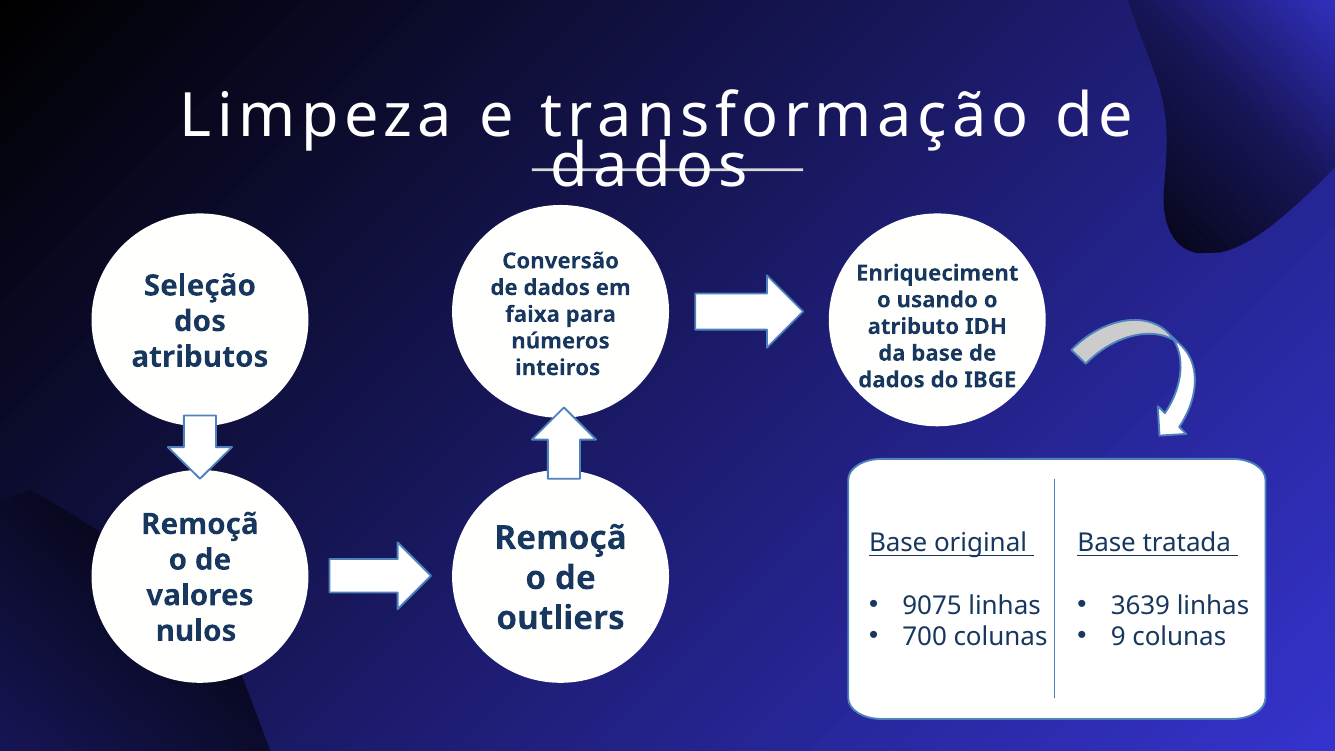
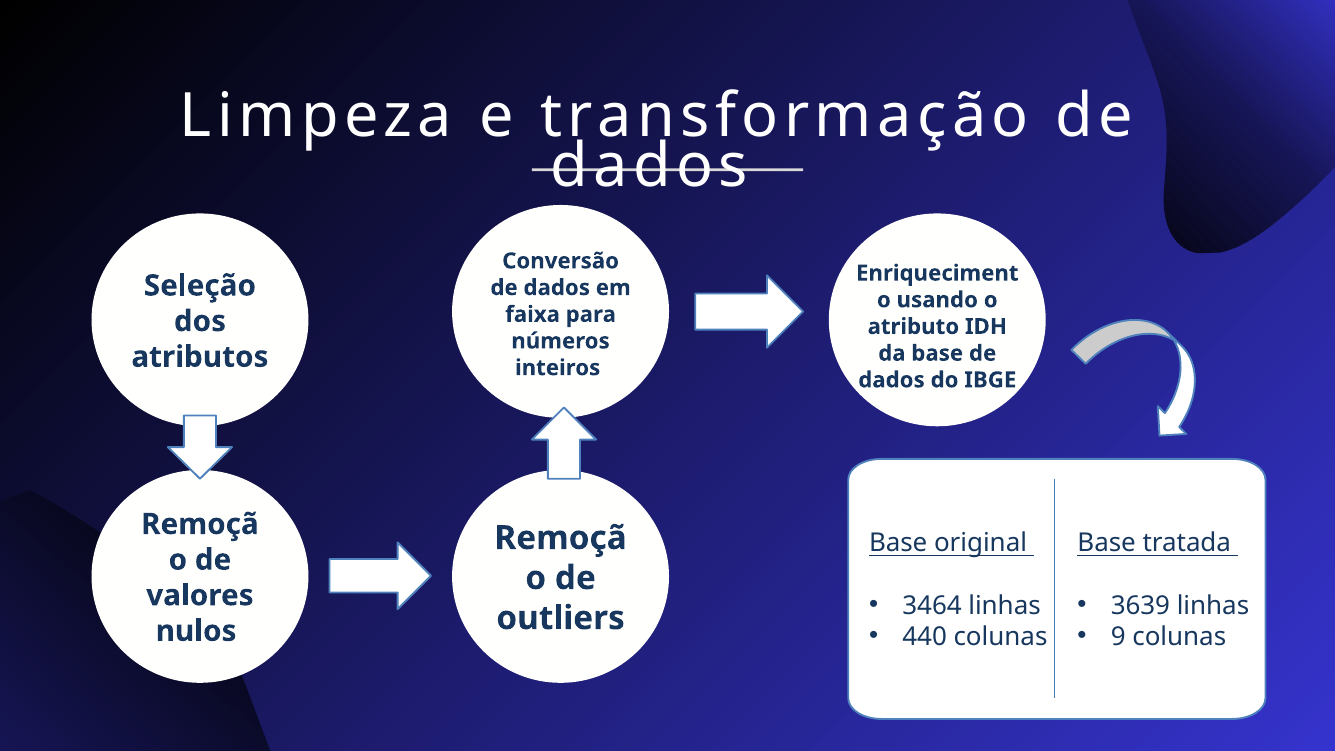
9075: 9075 -> 3464 (932, 606)
700: 700 -> 440 (925, 637)
